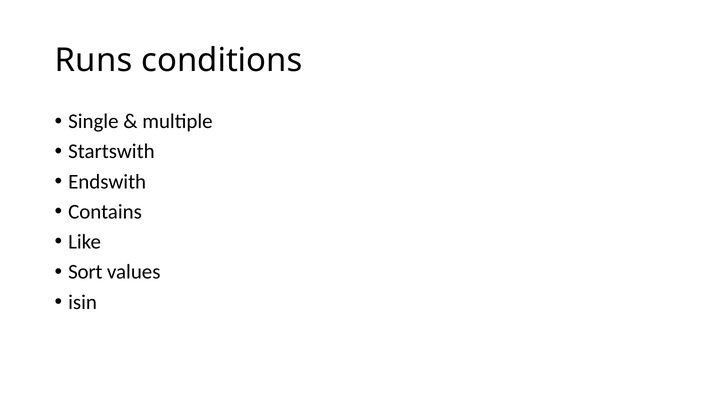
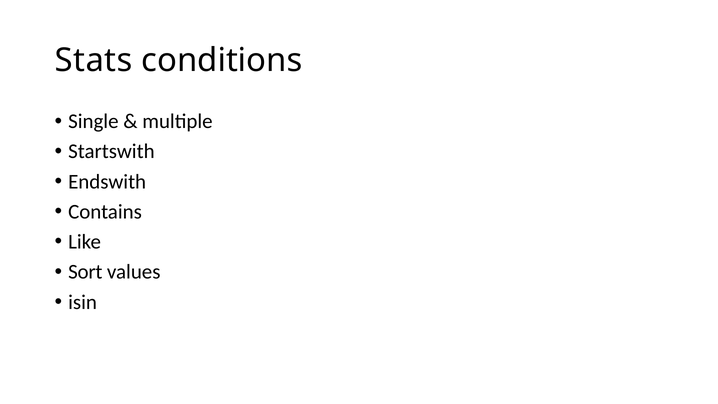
Runs: Runs -> Stats (94, 60)
